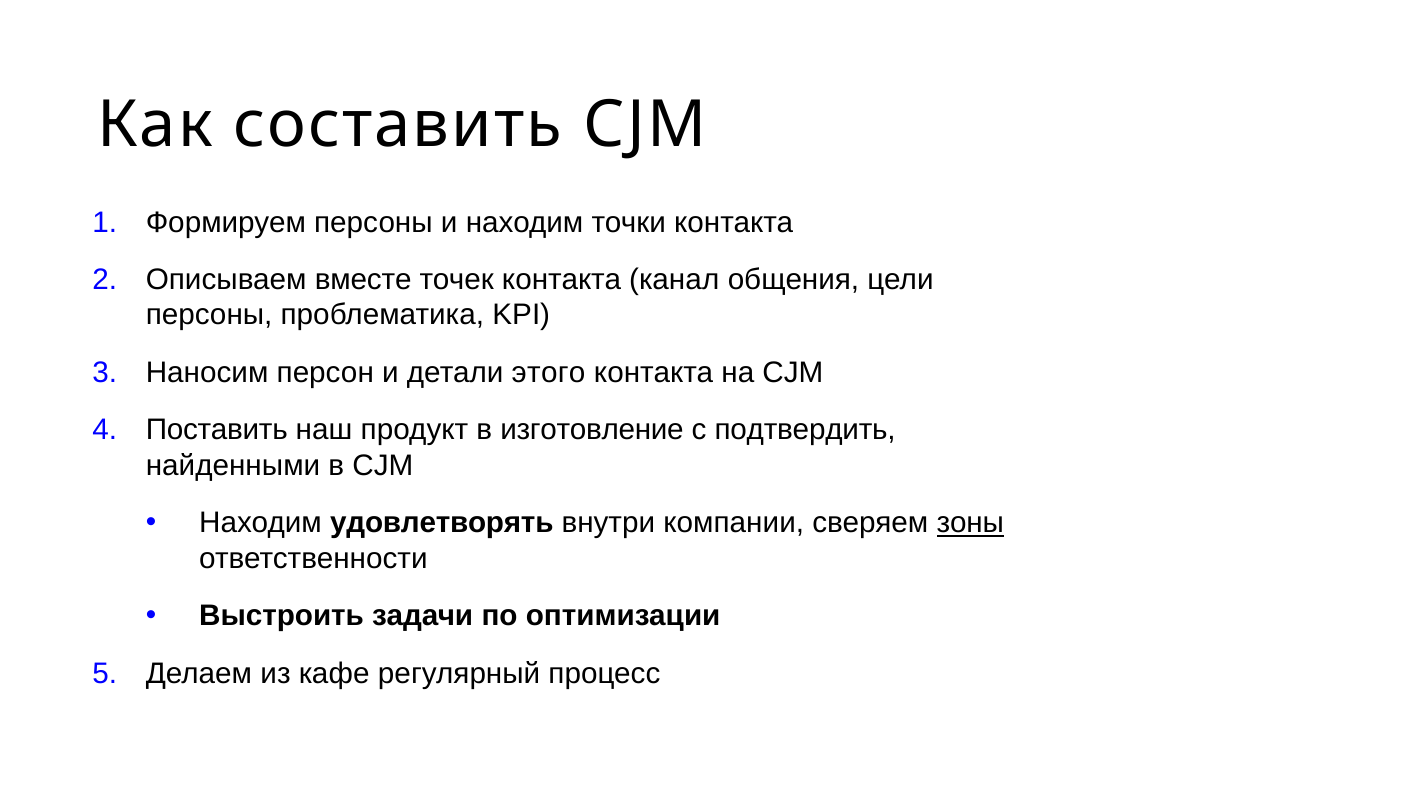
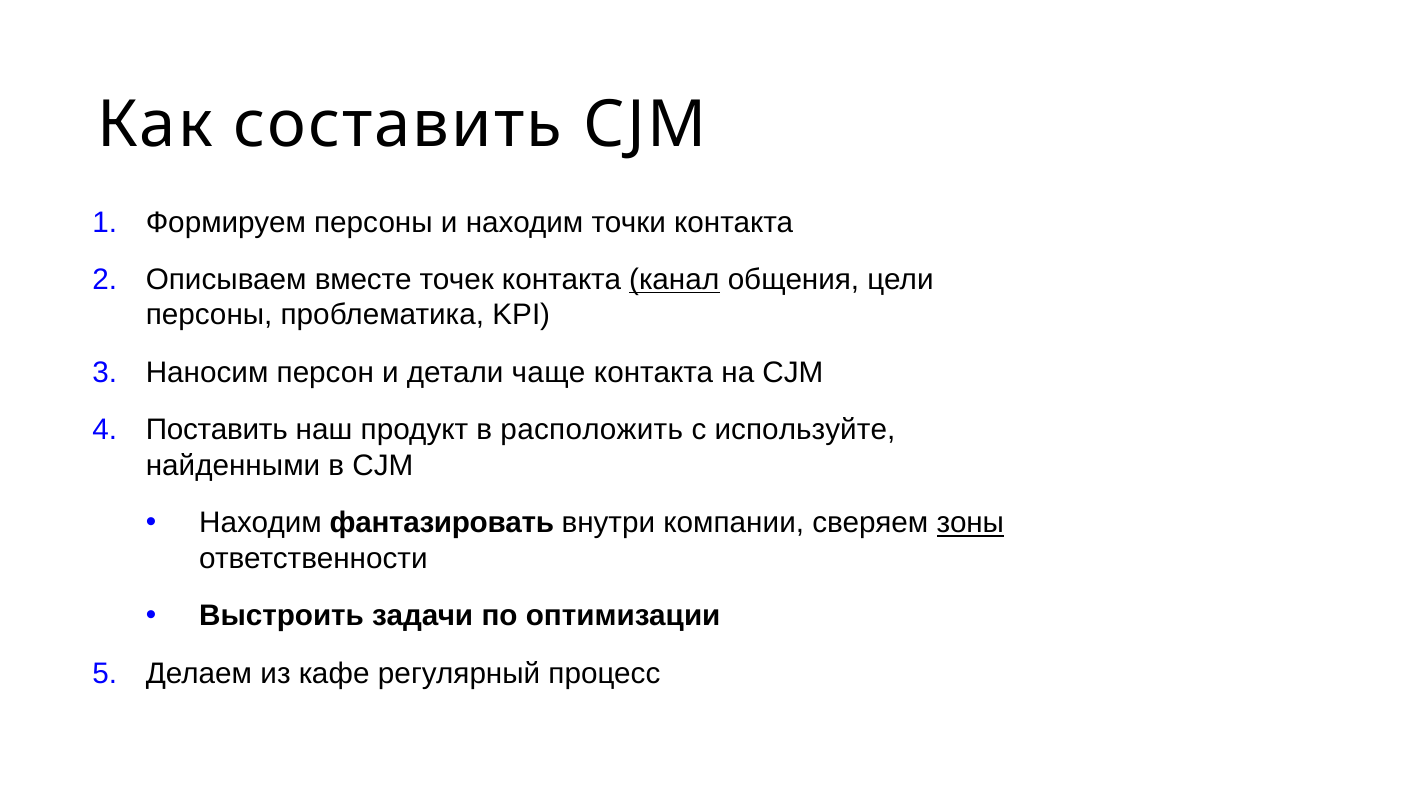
канал underline: none -> present (674, 280)
этого: этого -> чаще (549, 373)
изготовление: изготовление -> расположить (592, 430)
подтвердить: подтвердить -> используйте (805, 430)
удовлетворять: удовлетворять -> фантазировать (442, 523)
